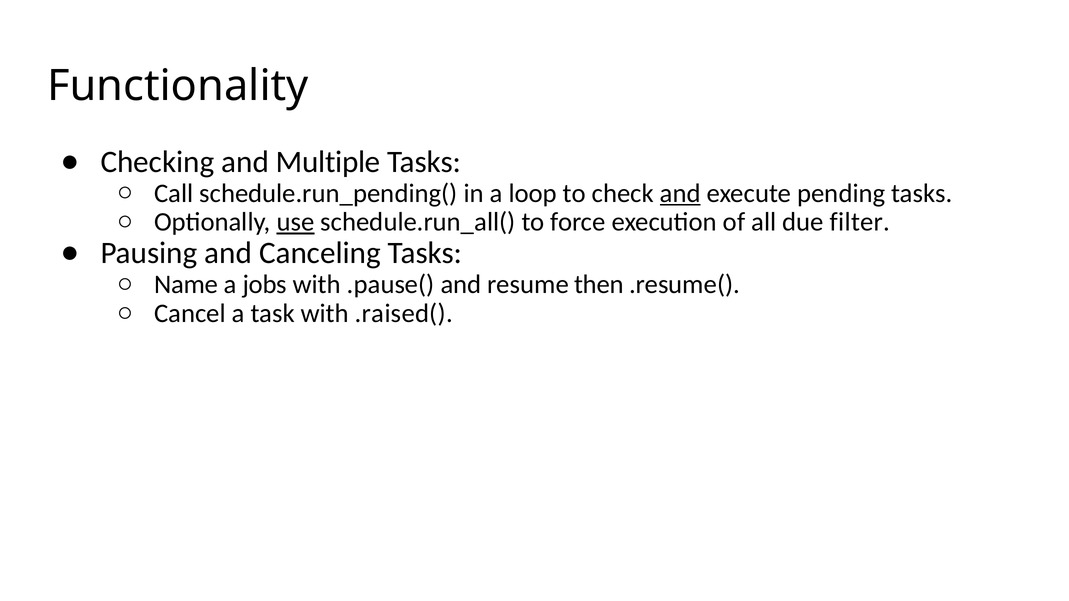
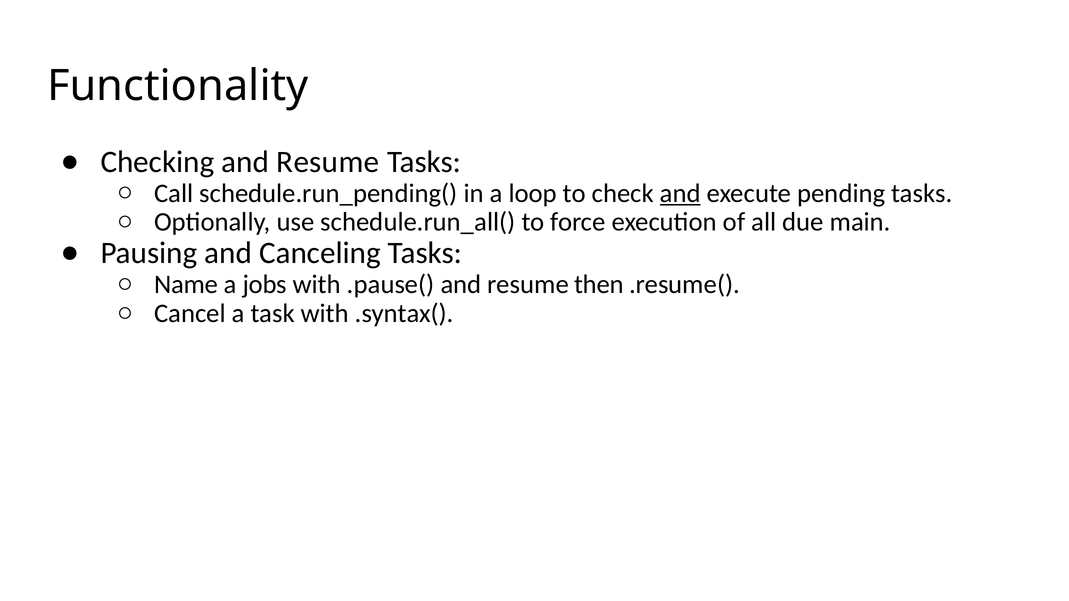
Checking and Multiple: Multiple -> Resume (328, 162)
use underline: present -> none (295, 222)
filter: filter -> main (860, 222)
.raised(: .raised( -> .syntax( (404, 313)
